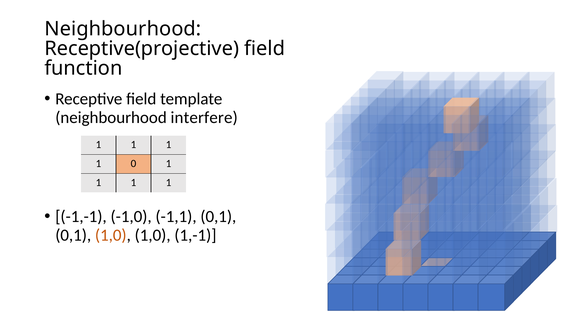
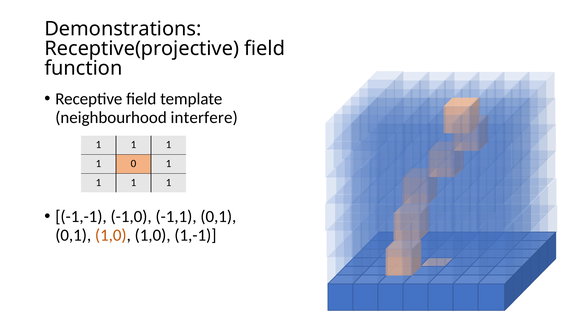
Neighbourhood: Neighbourhood -> Demonstrations (123, 29)
